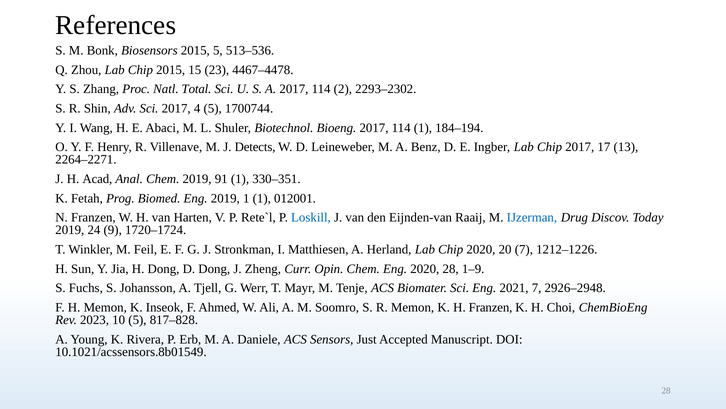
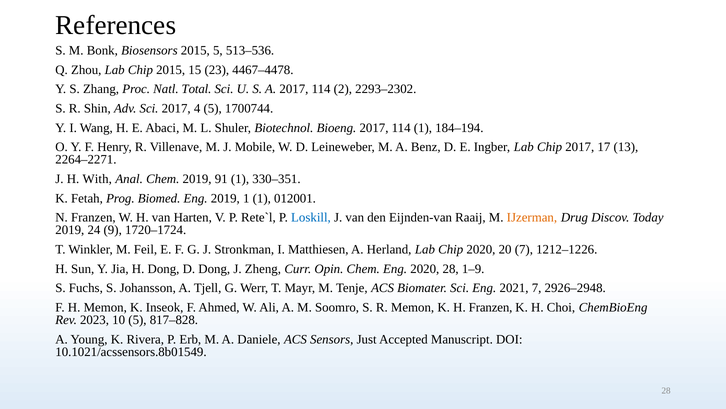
Detects: Detects -> Mobile (255, 147)
Acad: Acad -> With (97, 179)
IJzerman colour: blue -> orange (532, 217)
